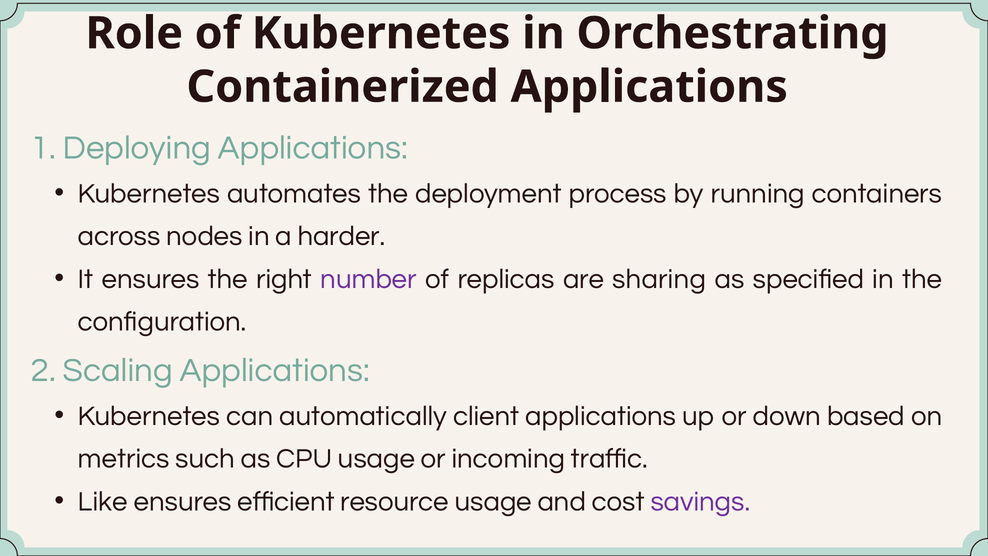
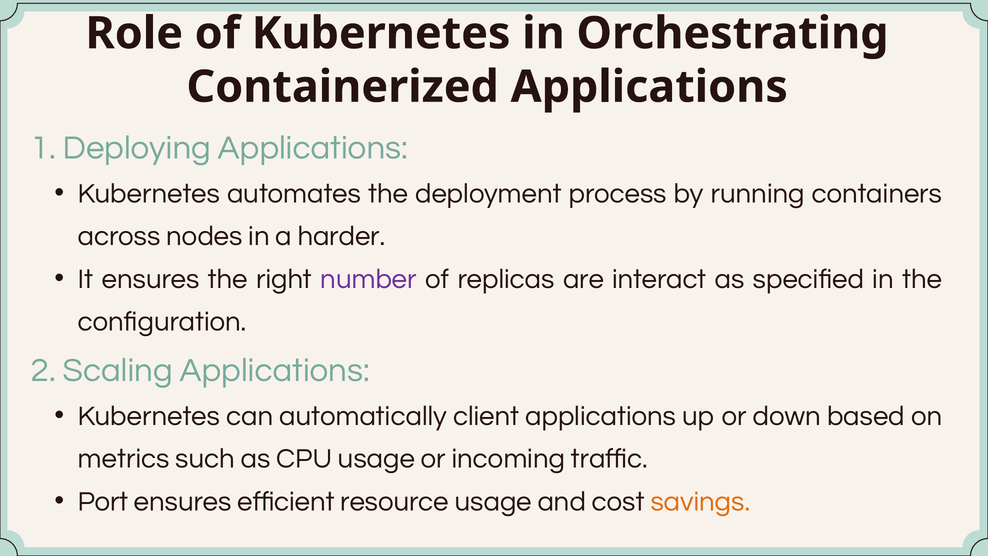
sharing: sharing -> interact (659, 279)
Like: Like -> Port (103, 501)
savings colour: purple -> orange (700, 501)
